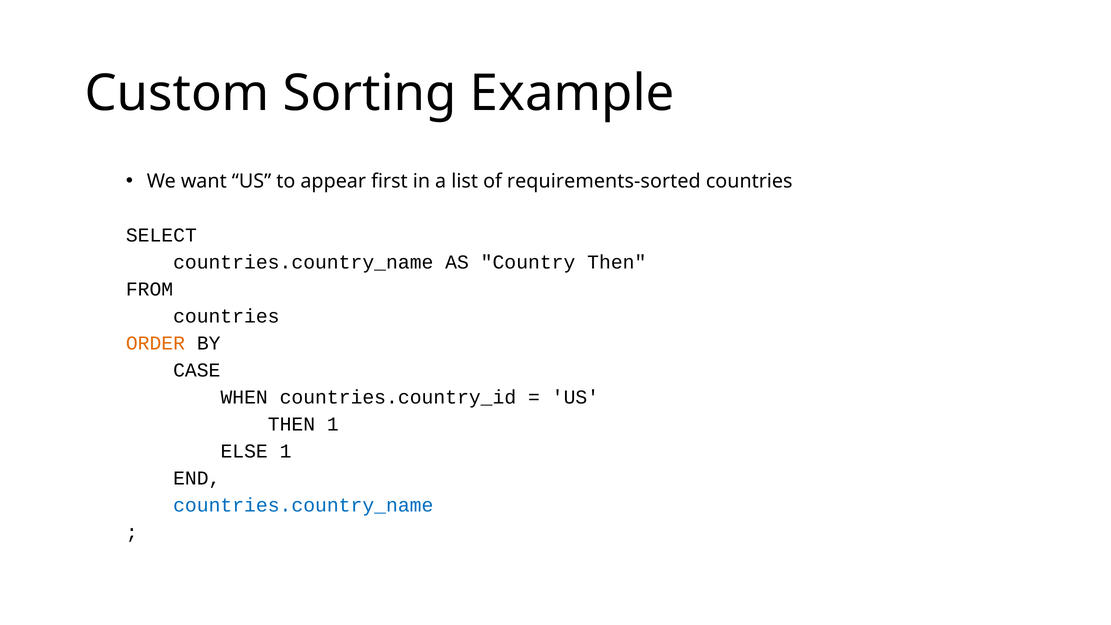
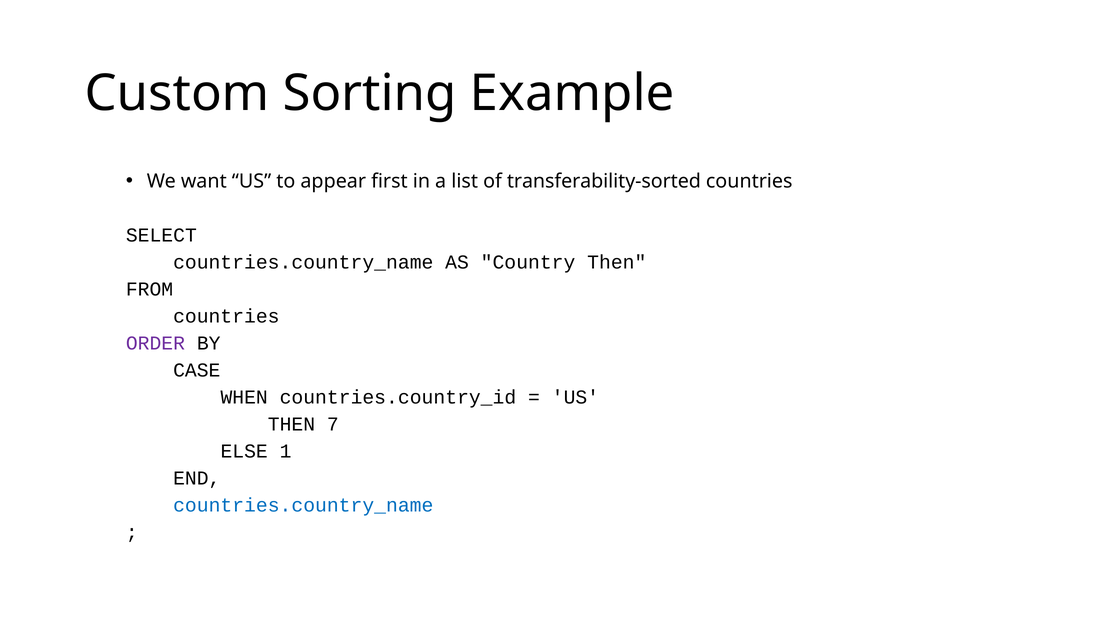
requirements-sorted: requirements-sorted -> transferability-sorted (604, 181)
ORDER colour: orange -> purple (155, 343)
THEN 1: 1 -> 7 (333, 424)
